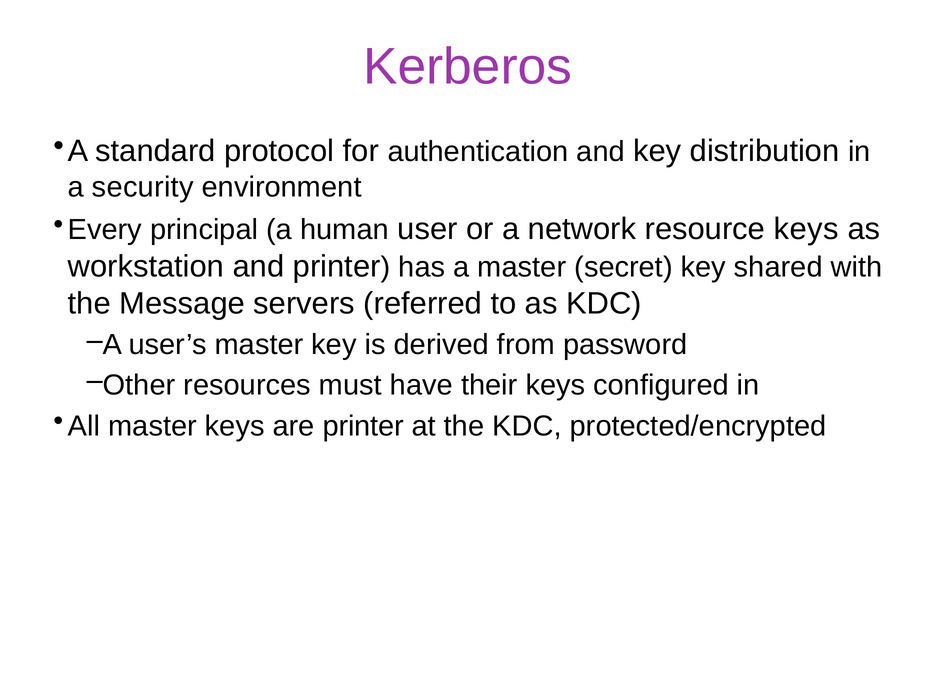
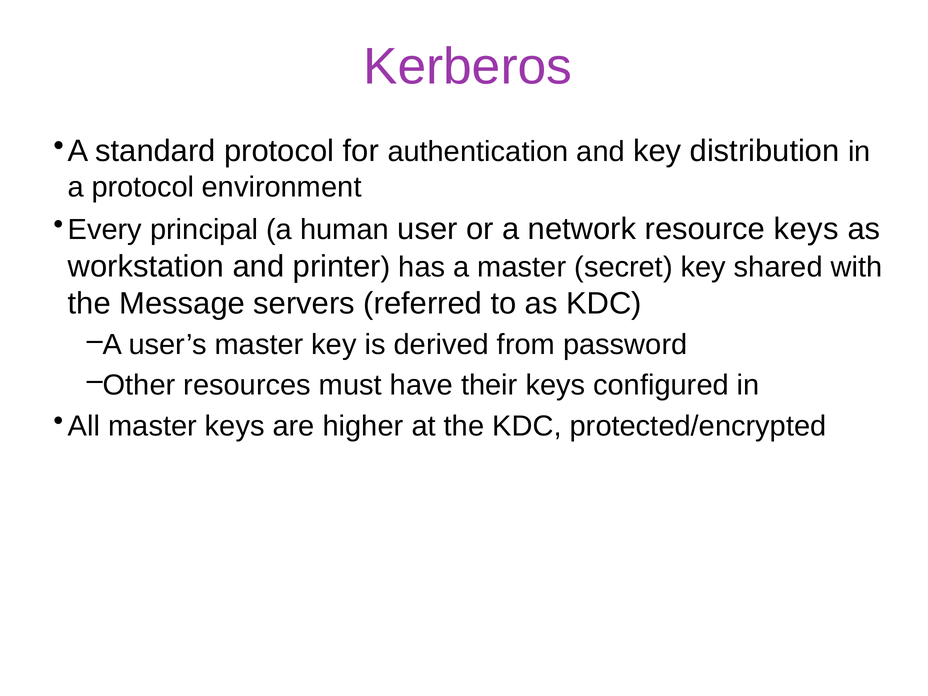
a security: security -> protocol (143, 187)
are printer: printer -> higher (363, 426)
